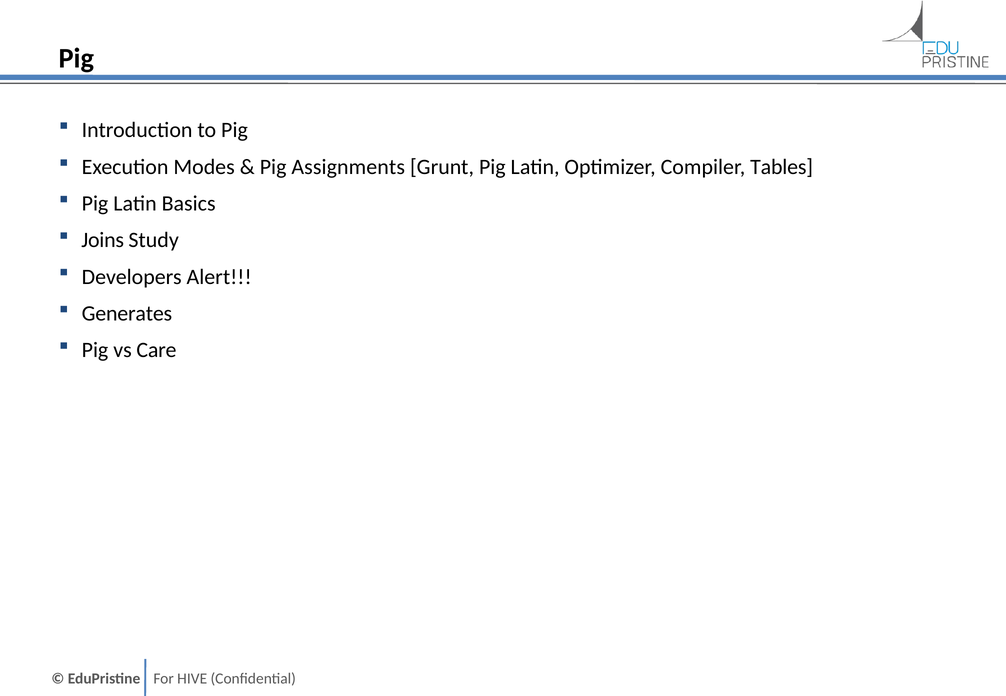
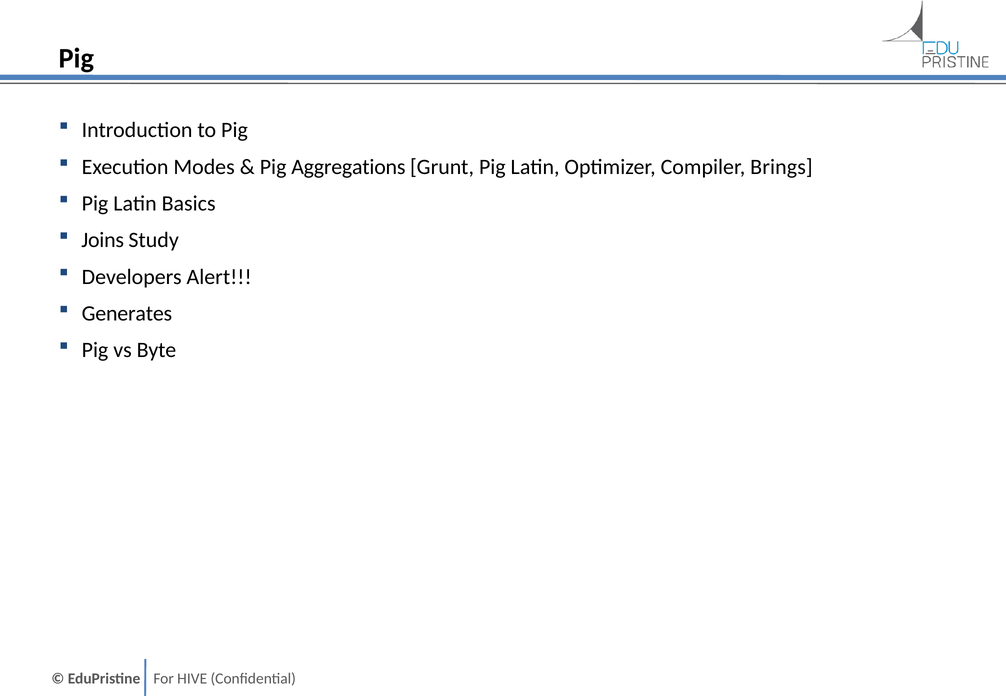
Assignments: Assignments -> Aggregations (348, 167)
Tables: Tables -> Brings (781, 167)
Care: Care -> Byte (156, 350)
